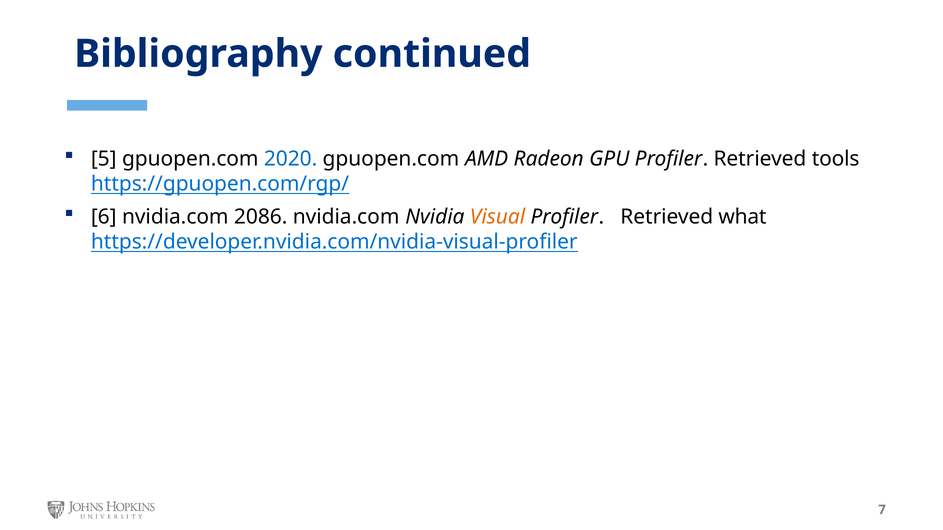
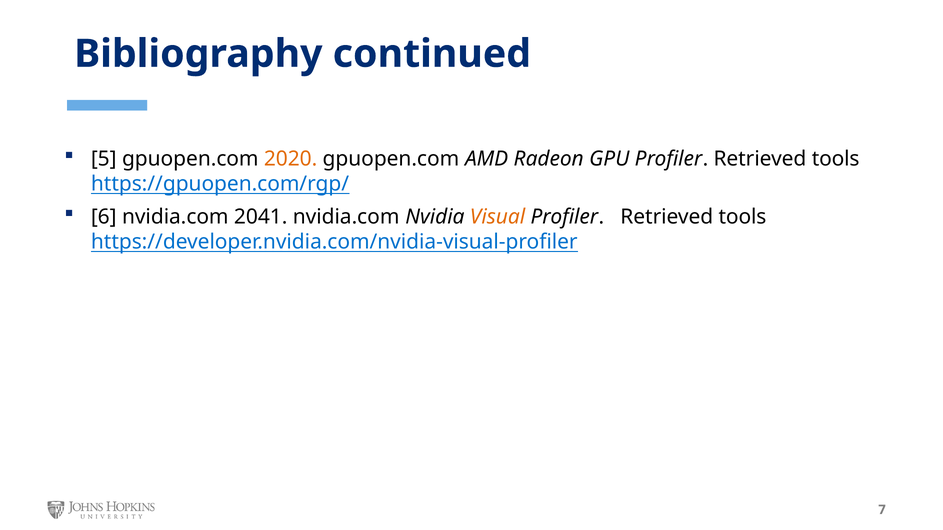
2020 colour: blue -> orange (291, 159)
2086: 2086 -> 2041 (261, 217)
what: what -> tools (742, 217)
